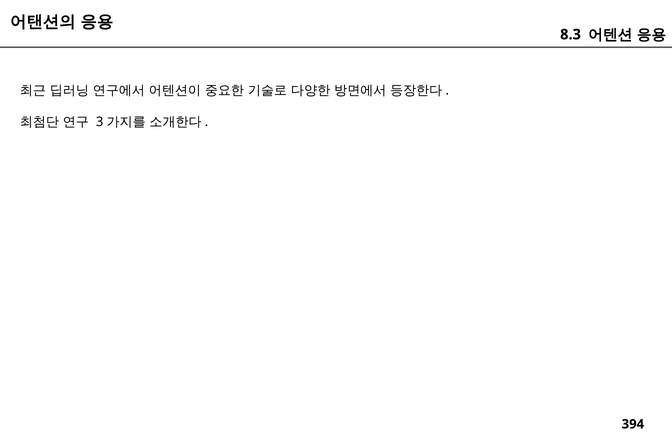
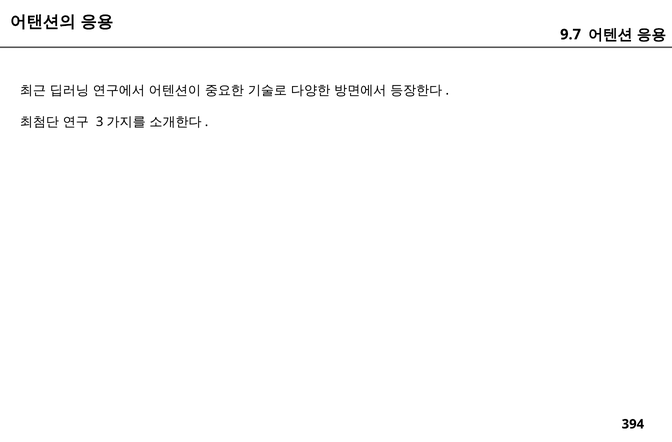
8.3: 8.3 -> 9.7 (571, 34)
